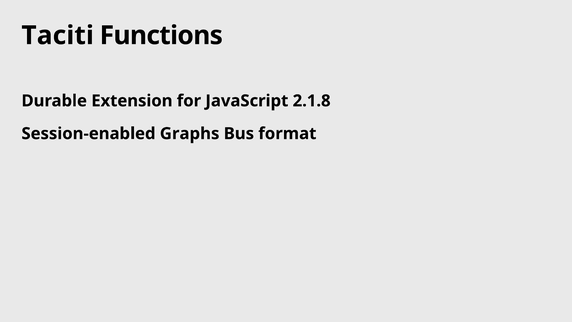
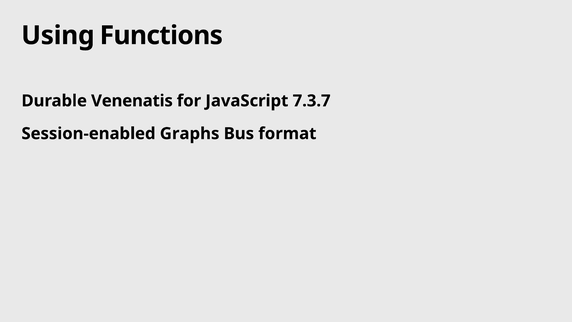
Taciti: Taciti -> Using (58, 35)
Extension: Extension -> Venenatis (132, 101)
2.1.8: 2.1.8 -> 7.3.7 (312, 101)
